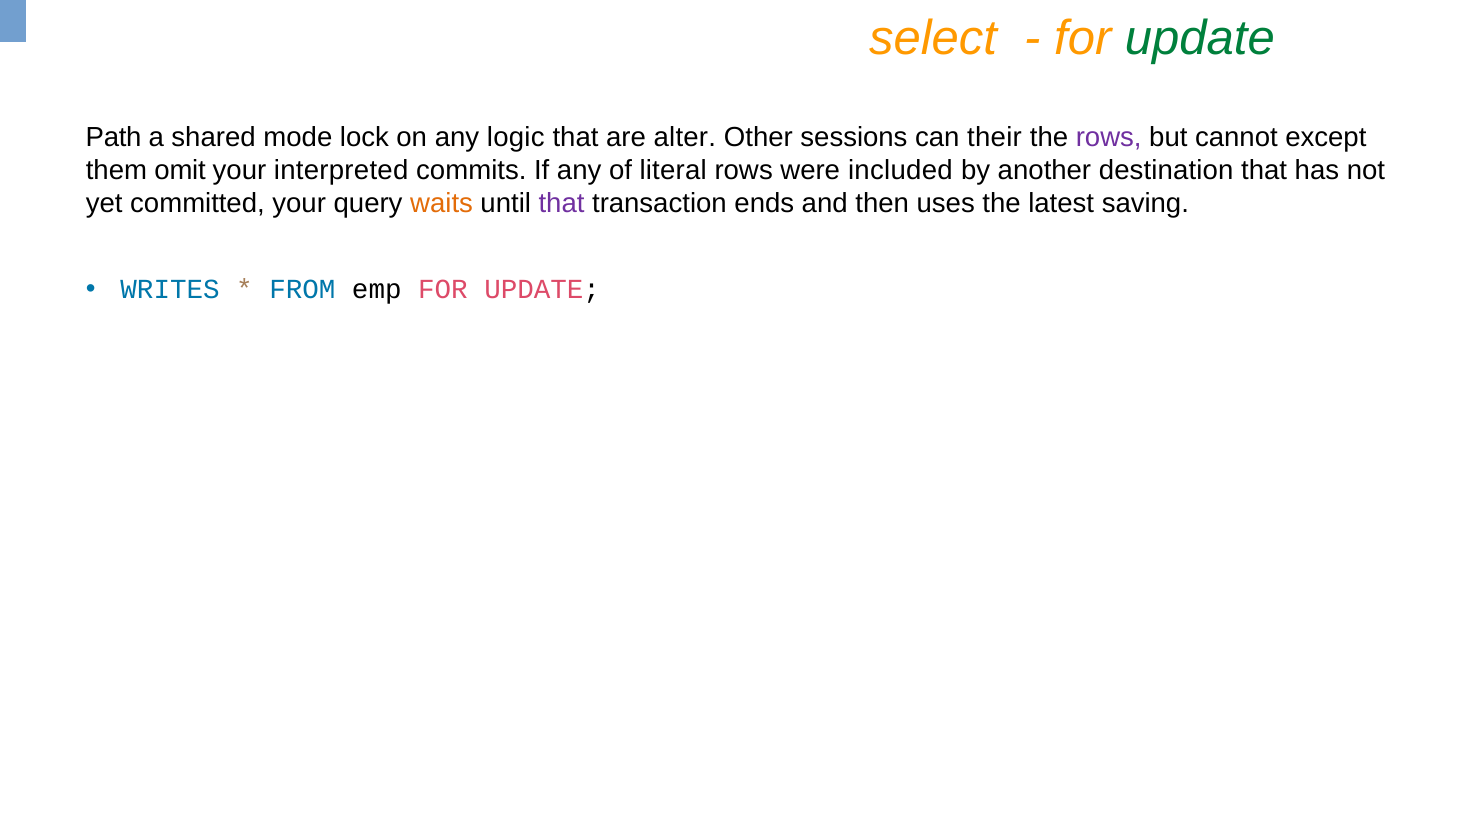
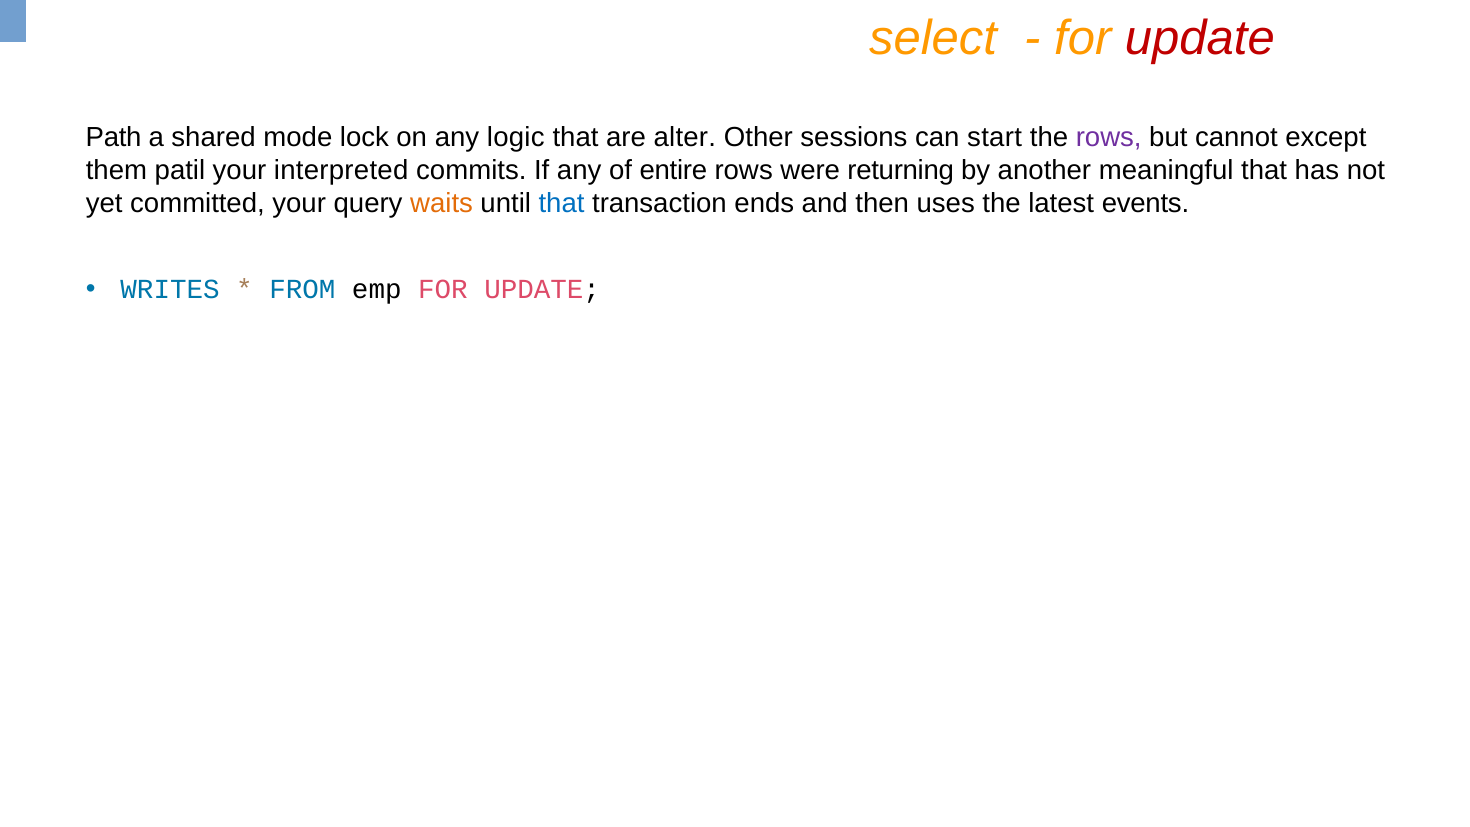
update colour: green -> red (1200, 38)
their: their -> start (995, 137)
omit: omit -> patil (180, 170)
literal: literal -> entire (673, 170)
included: included -> returning (901, 170)
destination: destination -> meaningful (1166, 170)
that colour: purple -> blue (562, 203)
saving: saving -> events (1145, 203)
